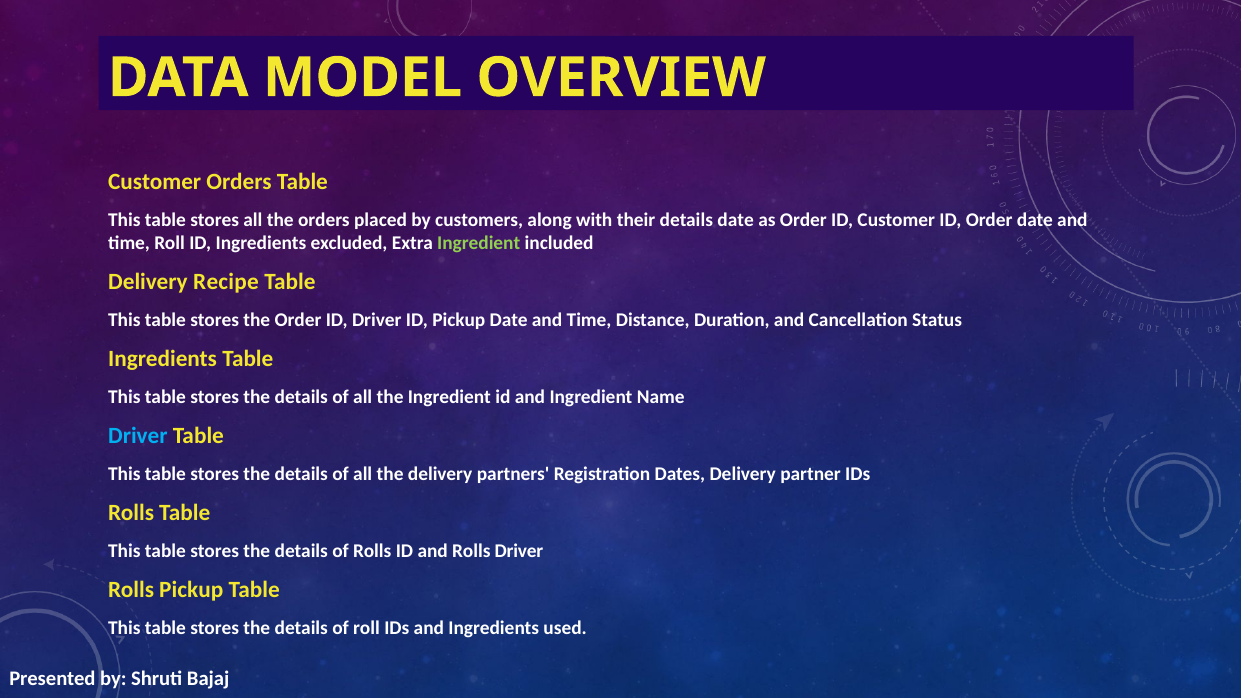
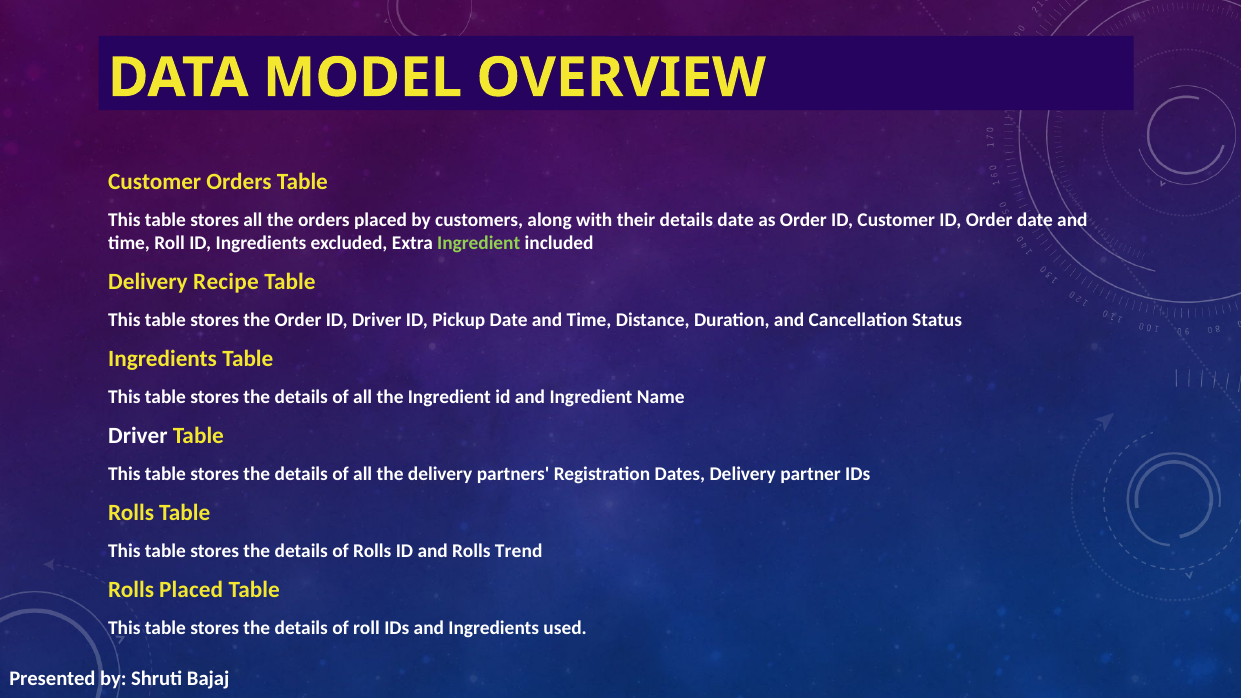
Driver colour: light blue -> white (138, 436)
Rolls Driver: Driver -> Trend (519, 551)
Rolls Pickup: Pickup -> Placed (191, 590)
